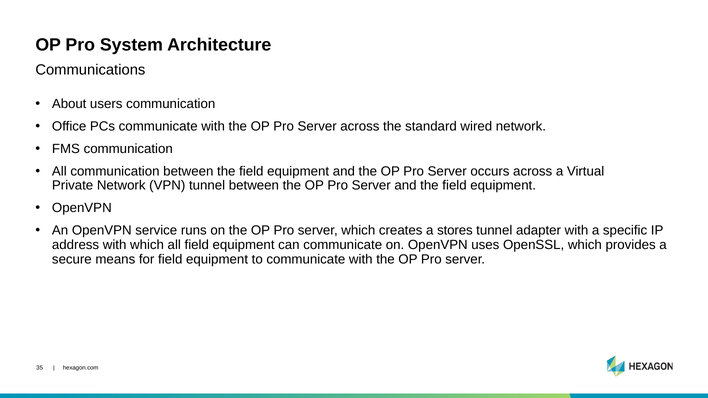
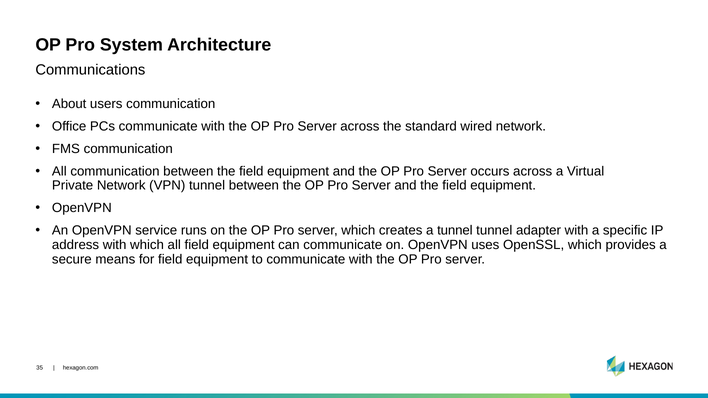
a stores: stores -> tunnel (455, 231)
